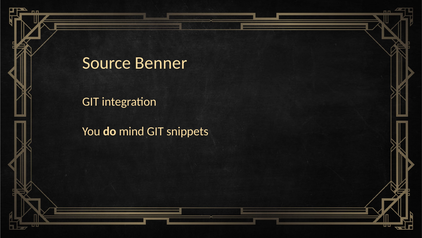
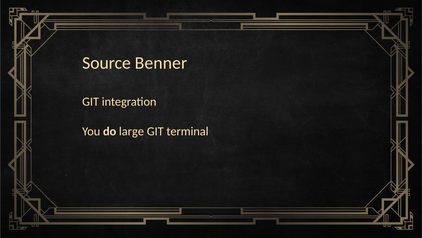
mind: mind -> large (131, 131)
snippets: snippets -> terminal (187, 131)
